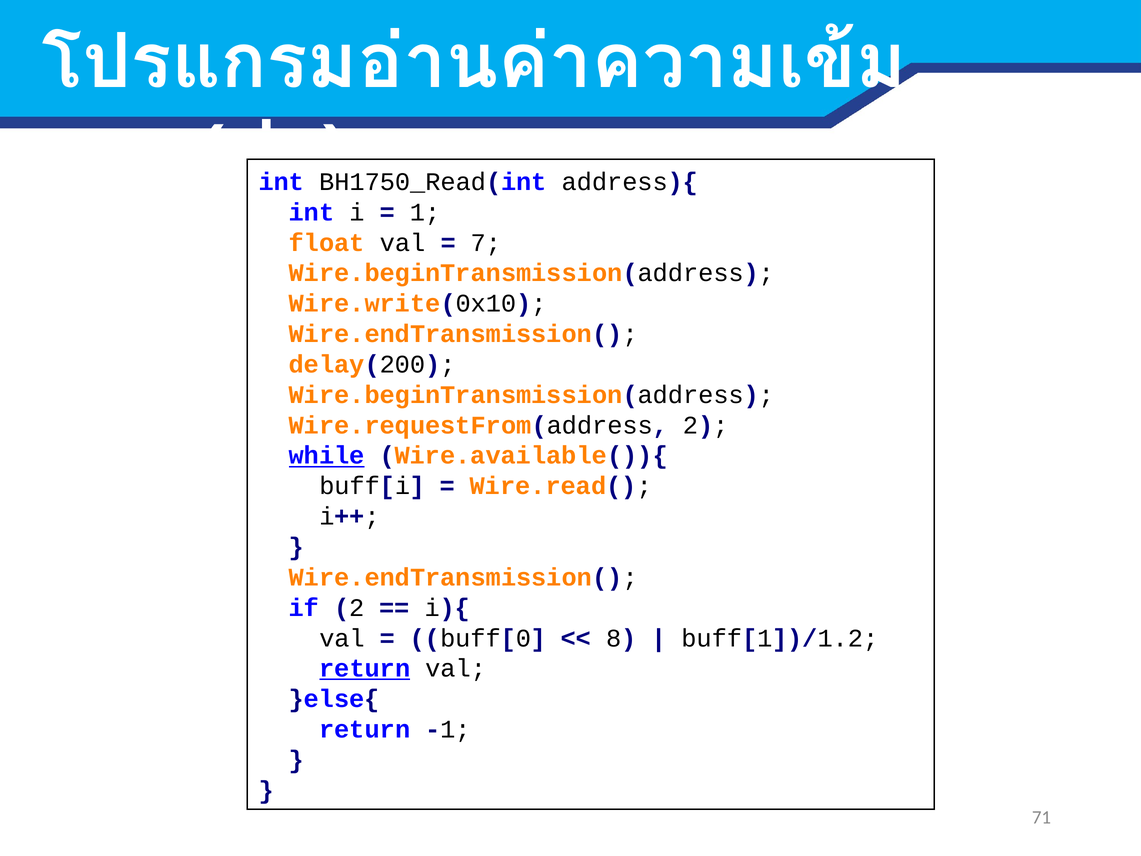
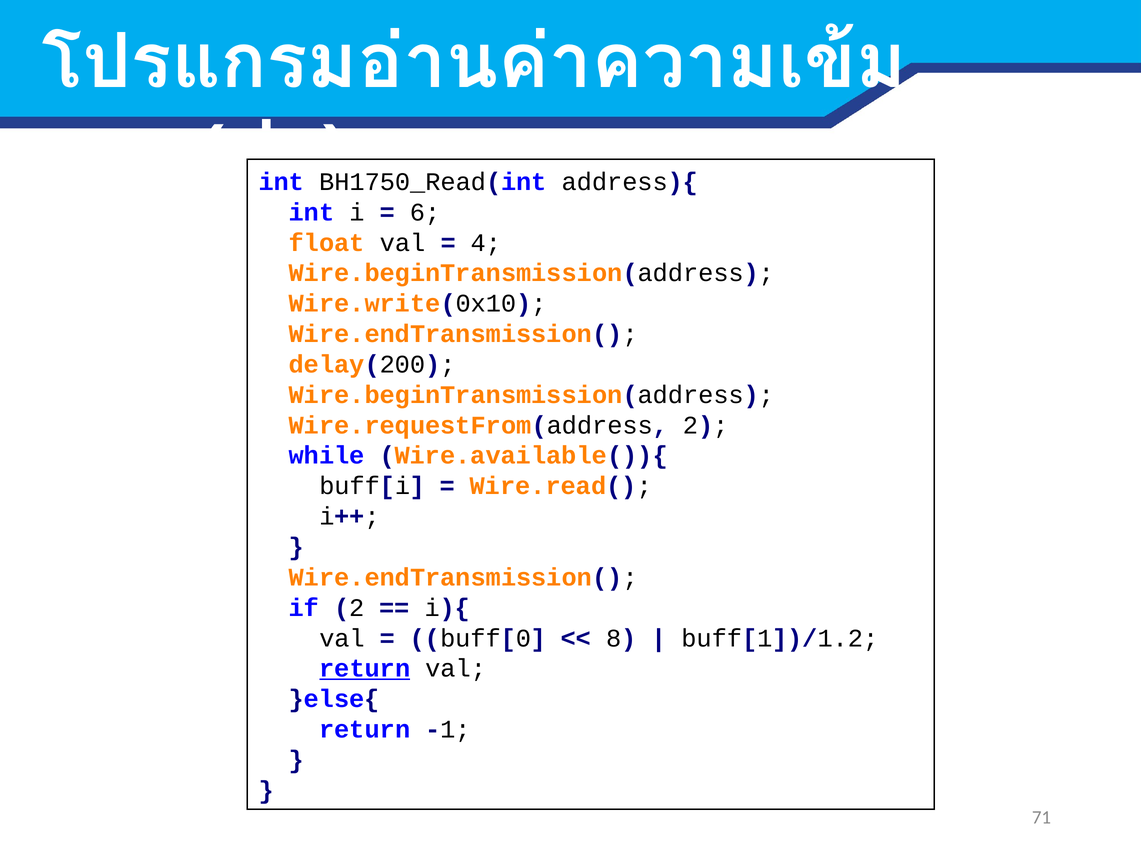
1: 1 -> 6 (425, 212)
7: 7 -> 4 (486, 243)
while underline: present -> none (327, 455)
